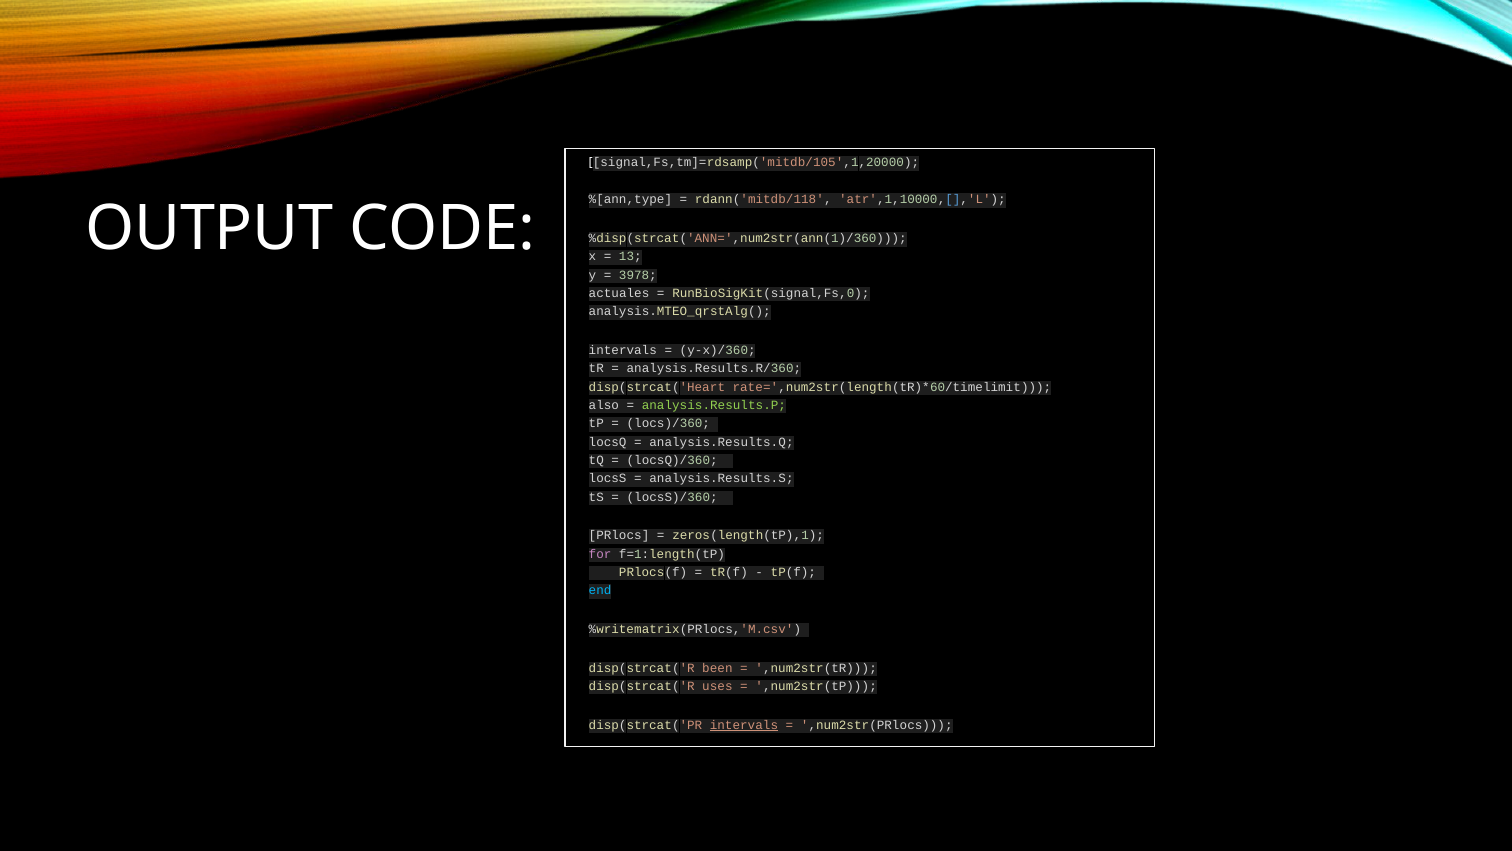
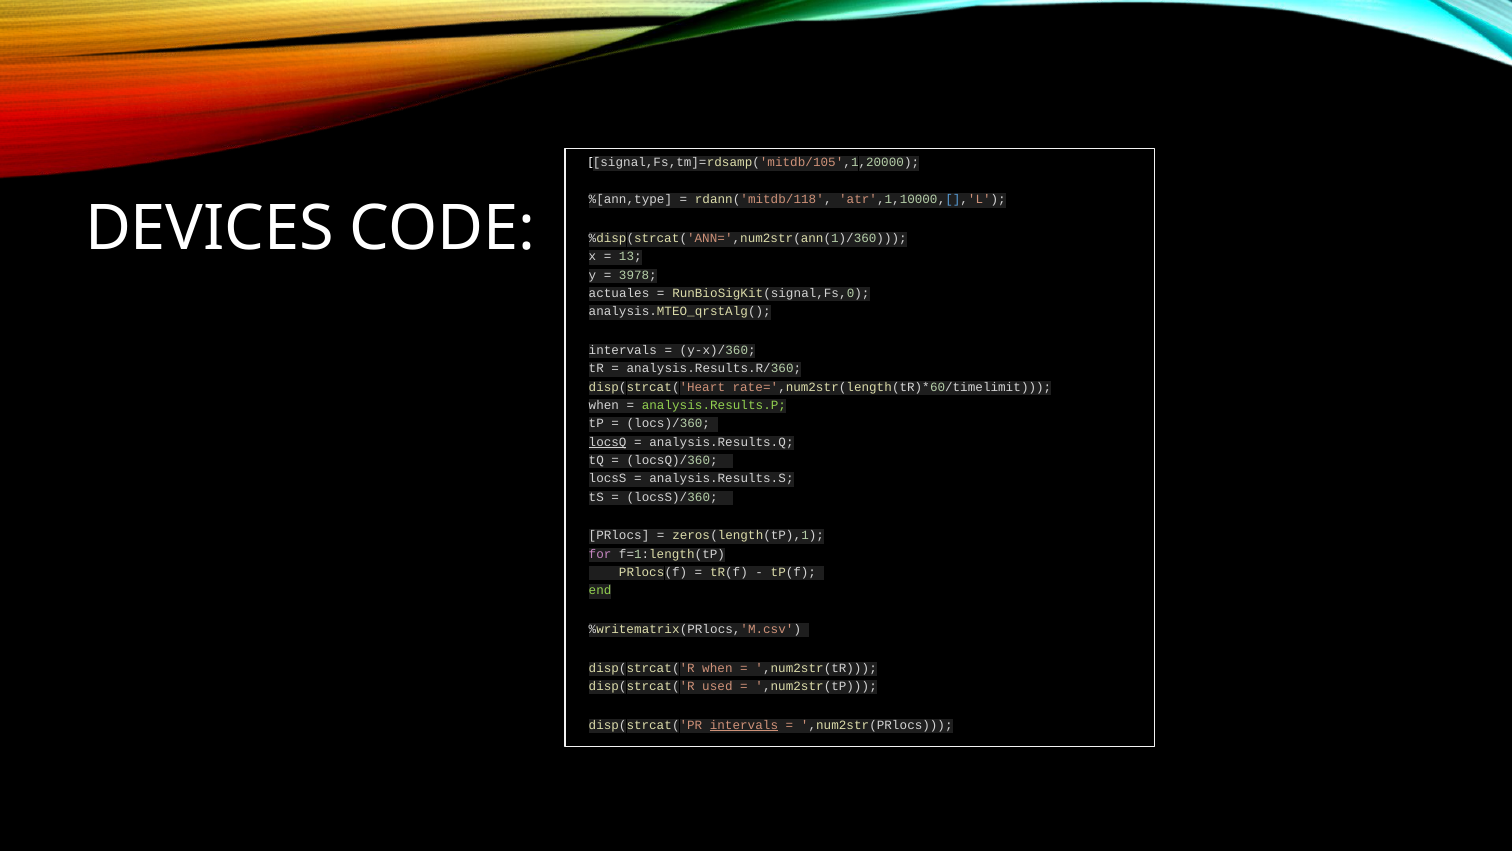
OUTPUT: OUTPUT -> DEVICES (209, 228)
also: also -> when (604, 405)
locsQ underline: none -> present (608, 442)
end colour: light blue -> light green (600, 590)
disp(strcat('R been: been -> when (717, 668)
uses: uses -> used (717, 686)
